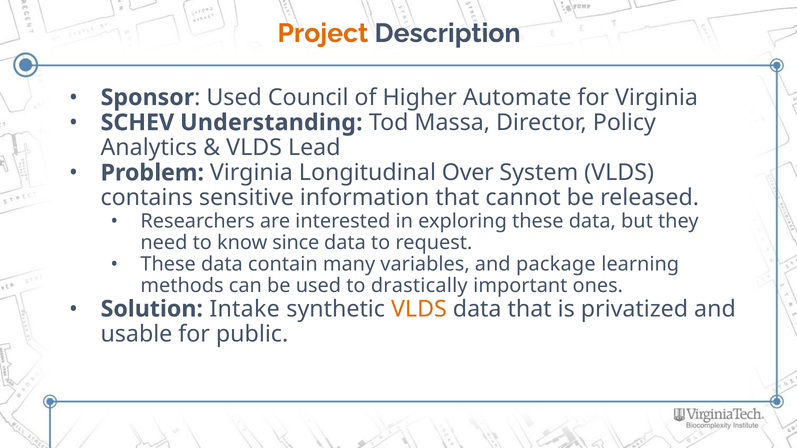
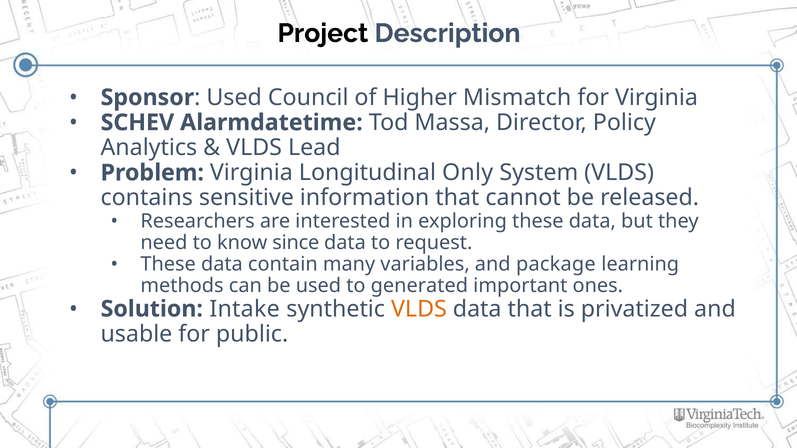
Project colour: orange -> black (323, 33)
Automate: Automate -> Mismatch (517, 98)
Understanding: Understanding -> Alarmdatetime (271, 123)
Over: Over -> Only (468, 173)
drastically: drastically -> generated (419, 286)
